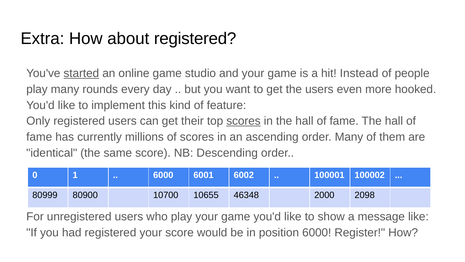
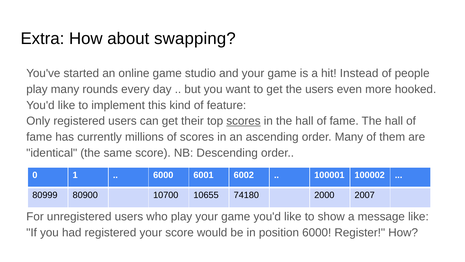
about registered: registered -> swapping (195, 39)
started underline: present -> none (81, 73)
46348: 46348 -> 74180 (246, 195)
2098: 2098 -> 2007 (365, 195)
